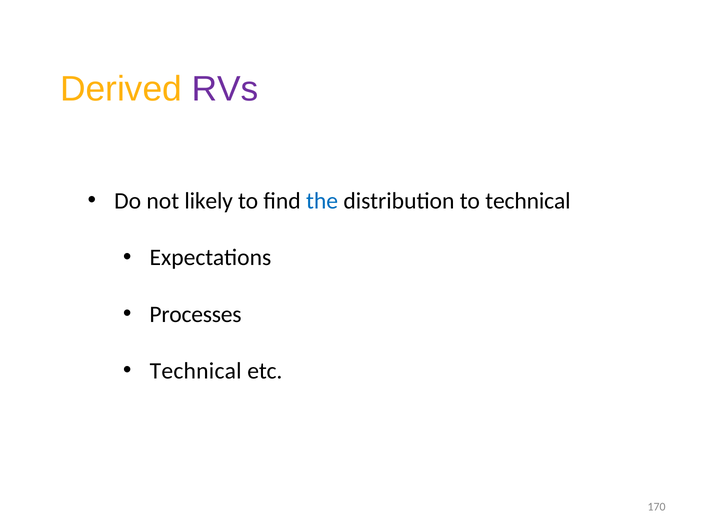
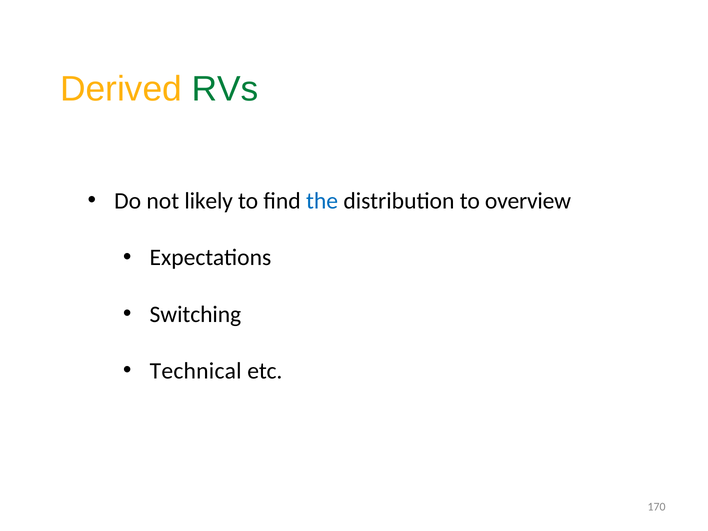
RVs colour: purple -> green (225, 89)
to technical: technical -> overview (528, 201)
Processes: Processes -> Switching (195, 314)
